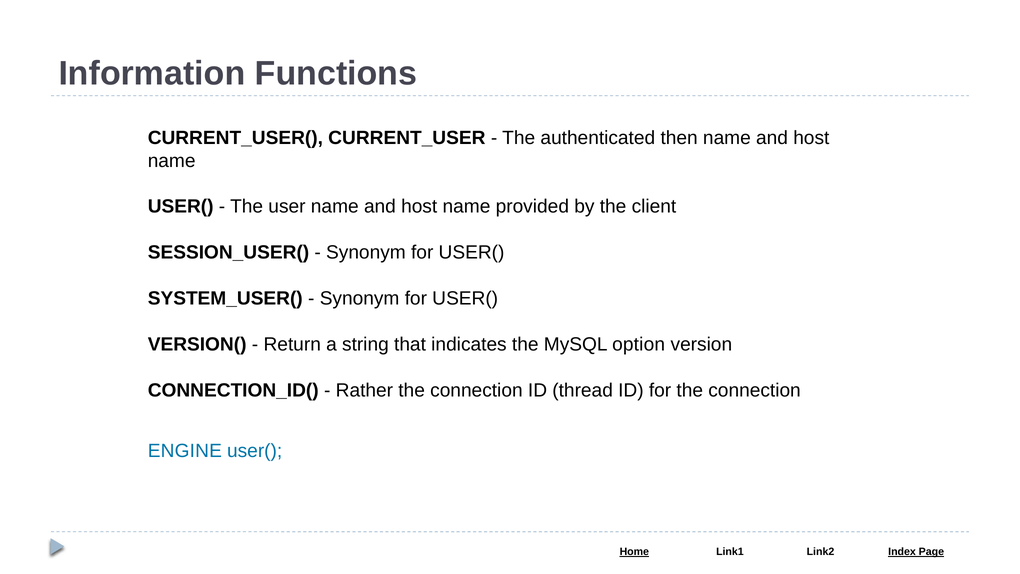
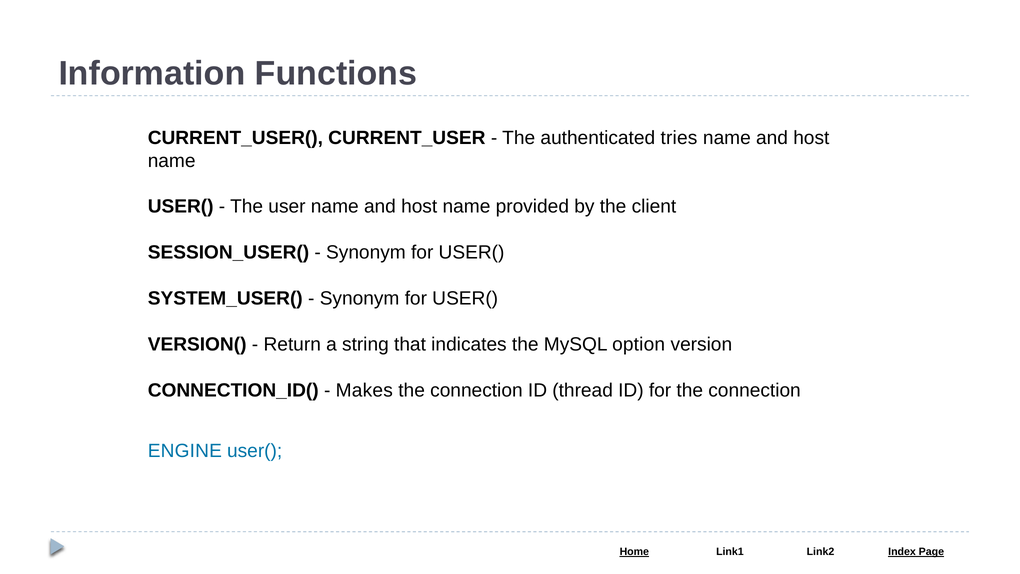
then: then -> tries (679, 138)
Rather: Rather -> Makes (364, 390)
